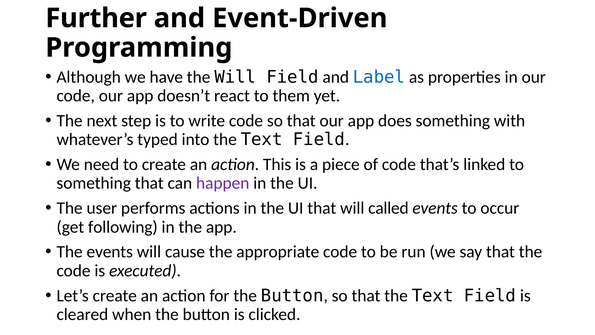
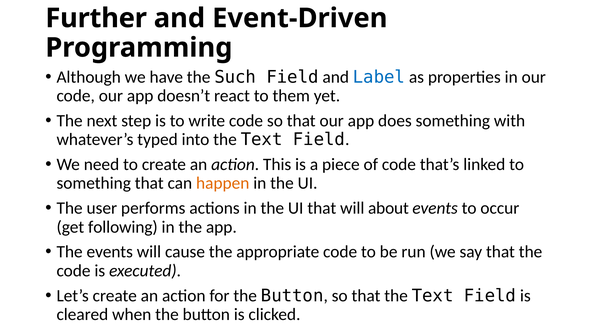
the Will: Will -> Such (235, 77)
happen colour: purple -> orange (223, 183)
called: called -> about (388, 208)
